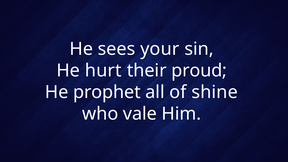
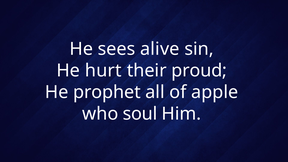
your: your -> alive (160, 49)
shine: shine -> apple (215, 92)
vale: vale -> soul (140, 114)
